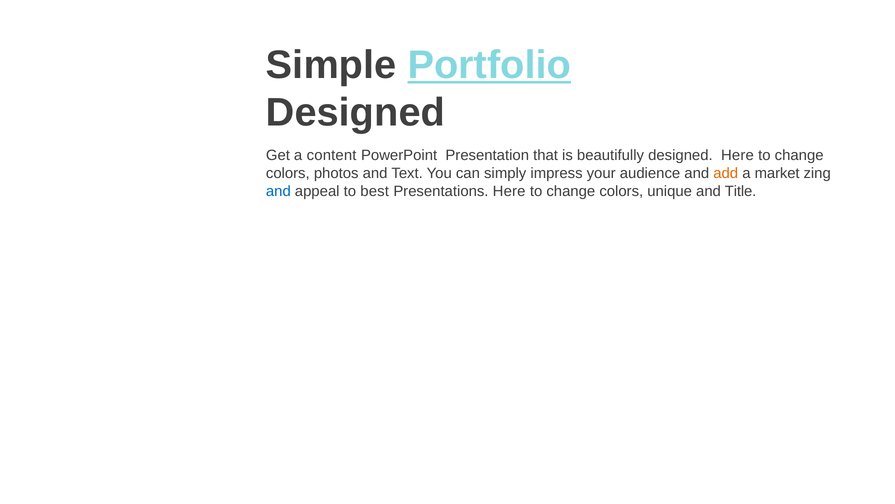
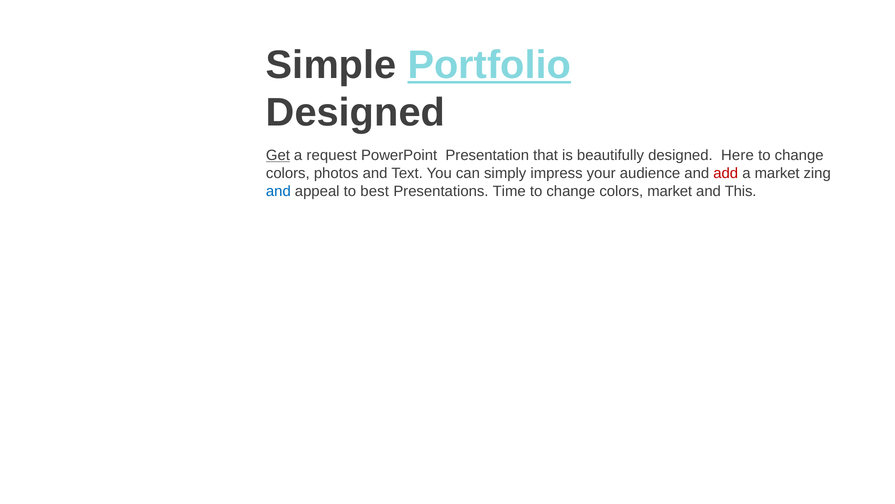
Get underline: none -> present (278, 155)
content: content -> request (332, 155)
add colour: orange -> red (726, 173)
Presentations Here: Here -> Time (509, 191)
colors unique: unique -> market (670, 191)
Title: Title -> This (741, 191)
